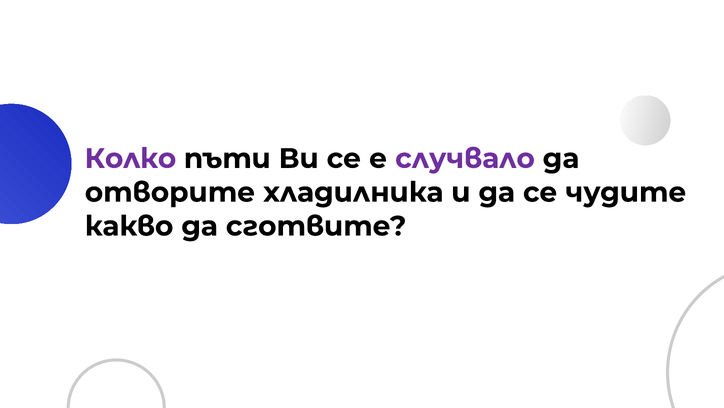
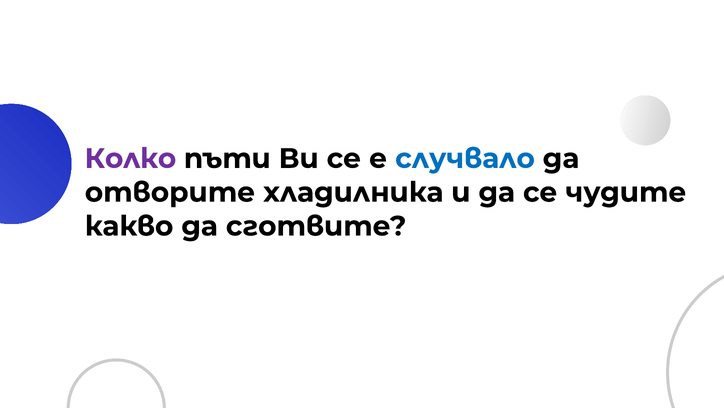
случвало colour: purple -> blue (465, 158)
